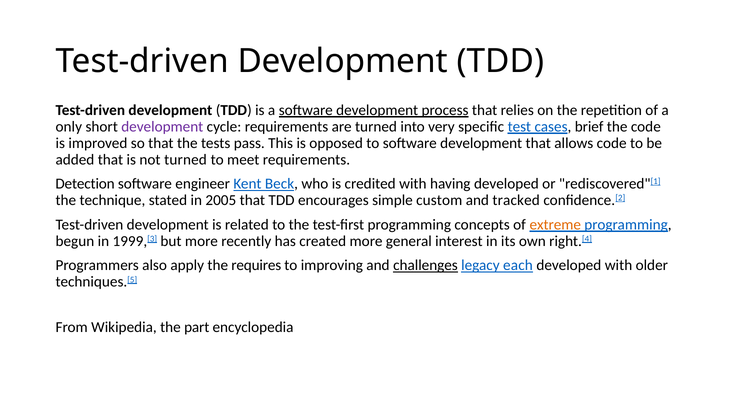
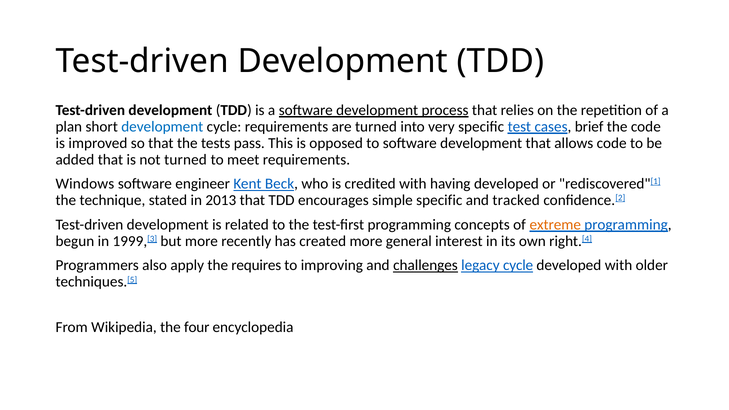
only: only -> plan (69, 127)
development colour: purple -> blue (162, 127)
Detection: Detection -> Windows (85, 184)
2005: 2005 -> 2013 (221, 200)
simple custom: custom -> specific (439, 200)
legacy each: each -> cycle (518, 266)
part: part -> four (197, 327)
